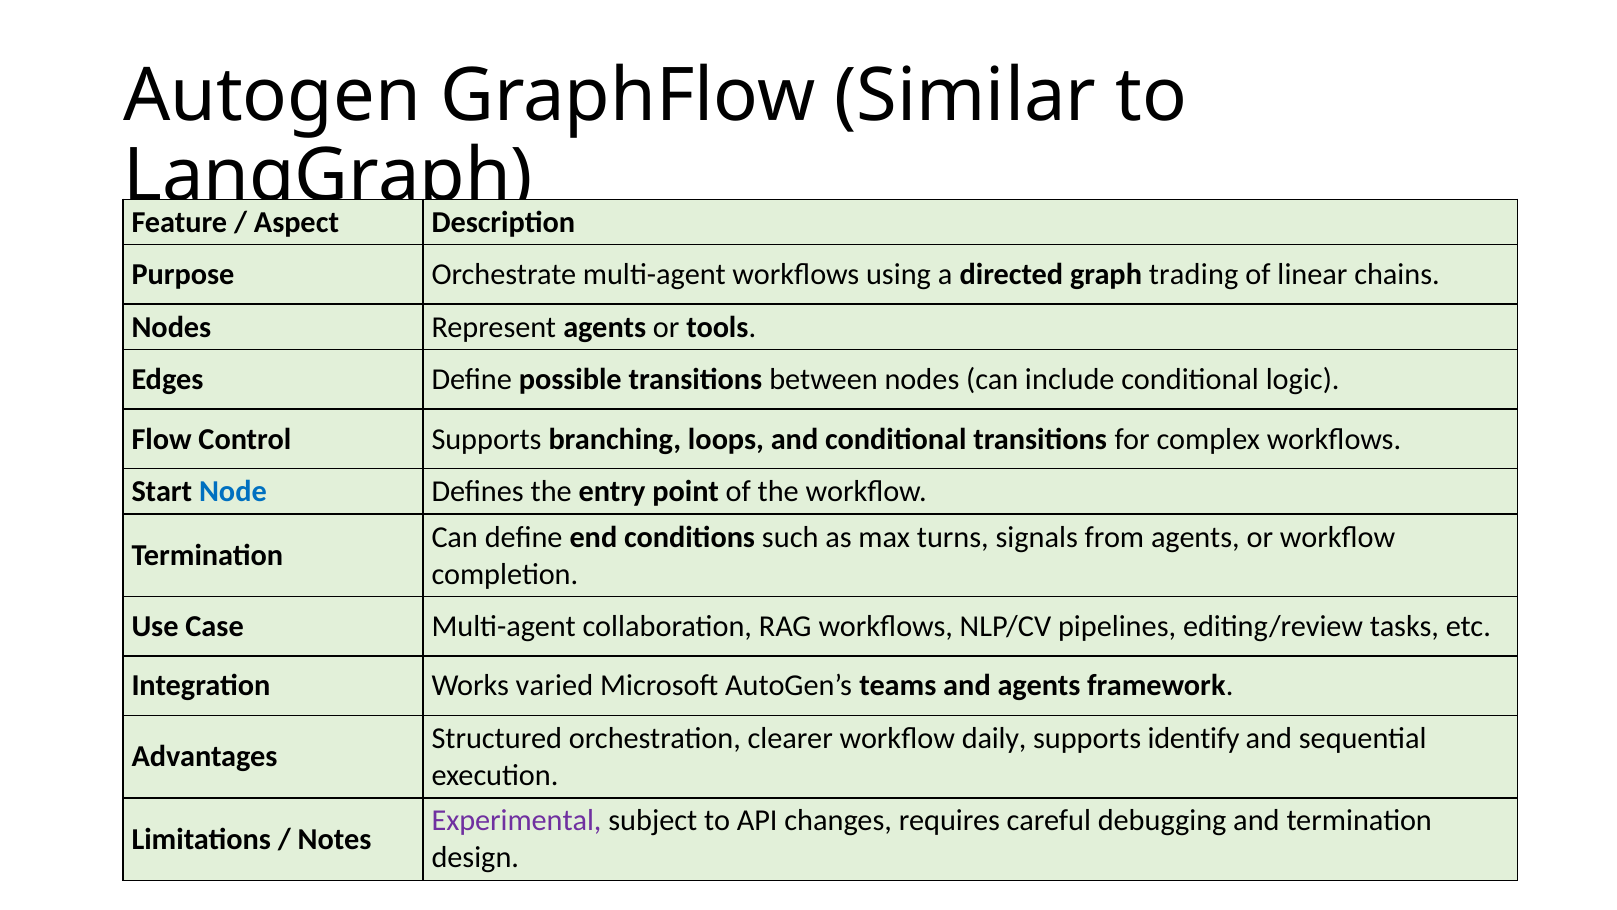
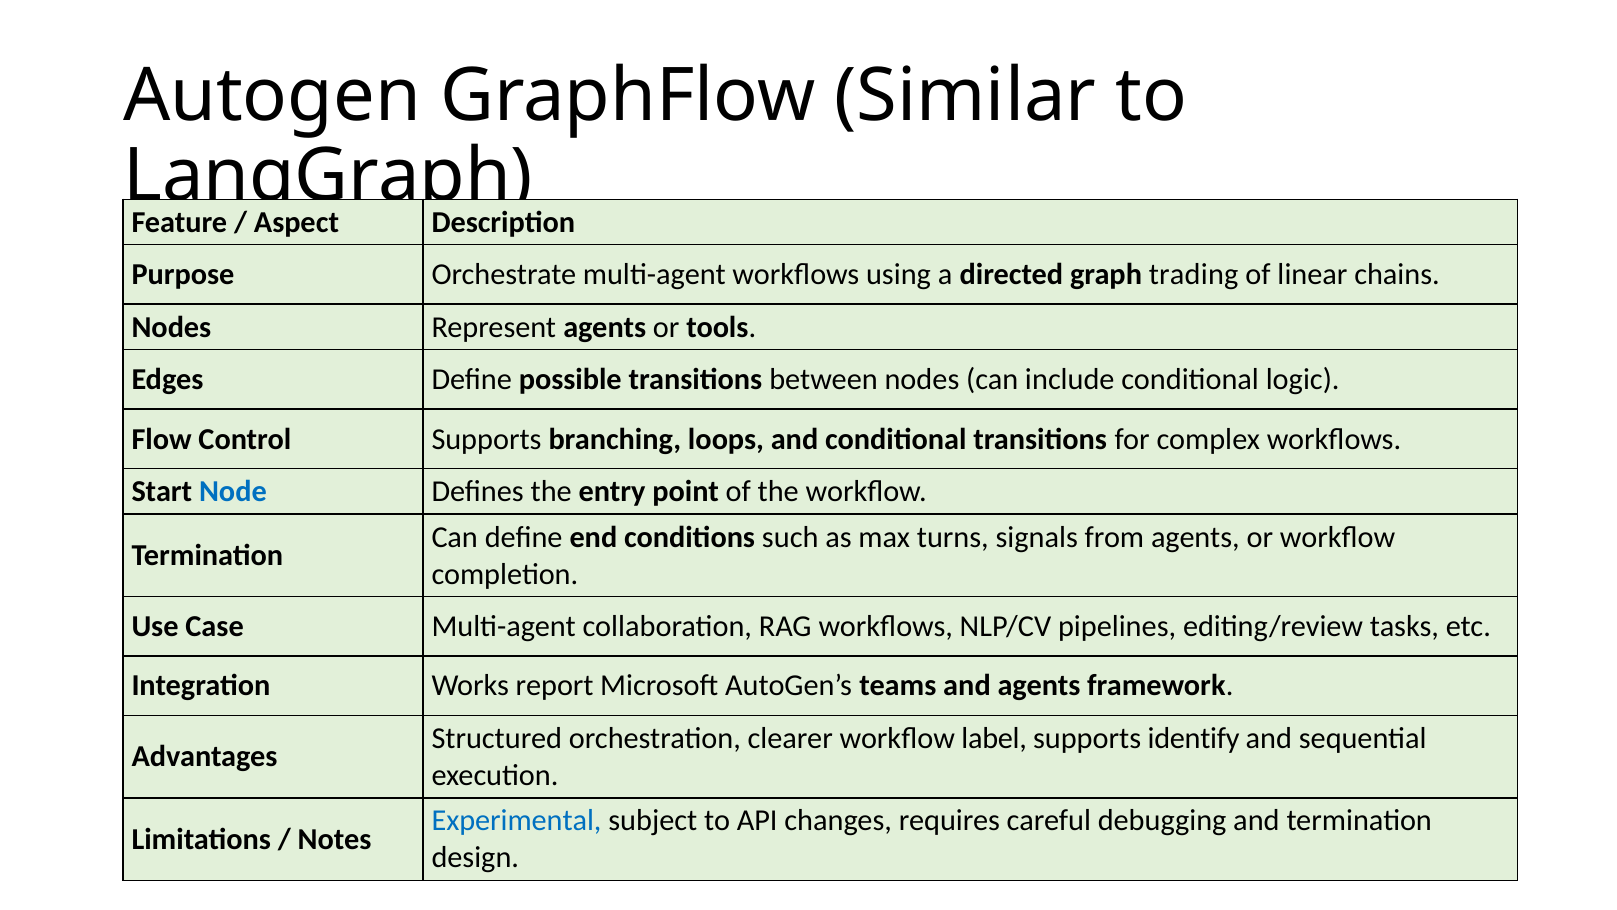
varied: varied -> report (555, 686)
daily: daily -> label (994, 738)
Experimental colour: purple -> blue (517, 821)
